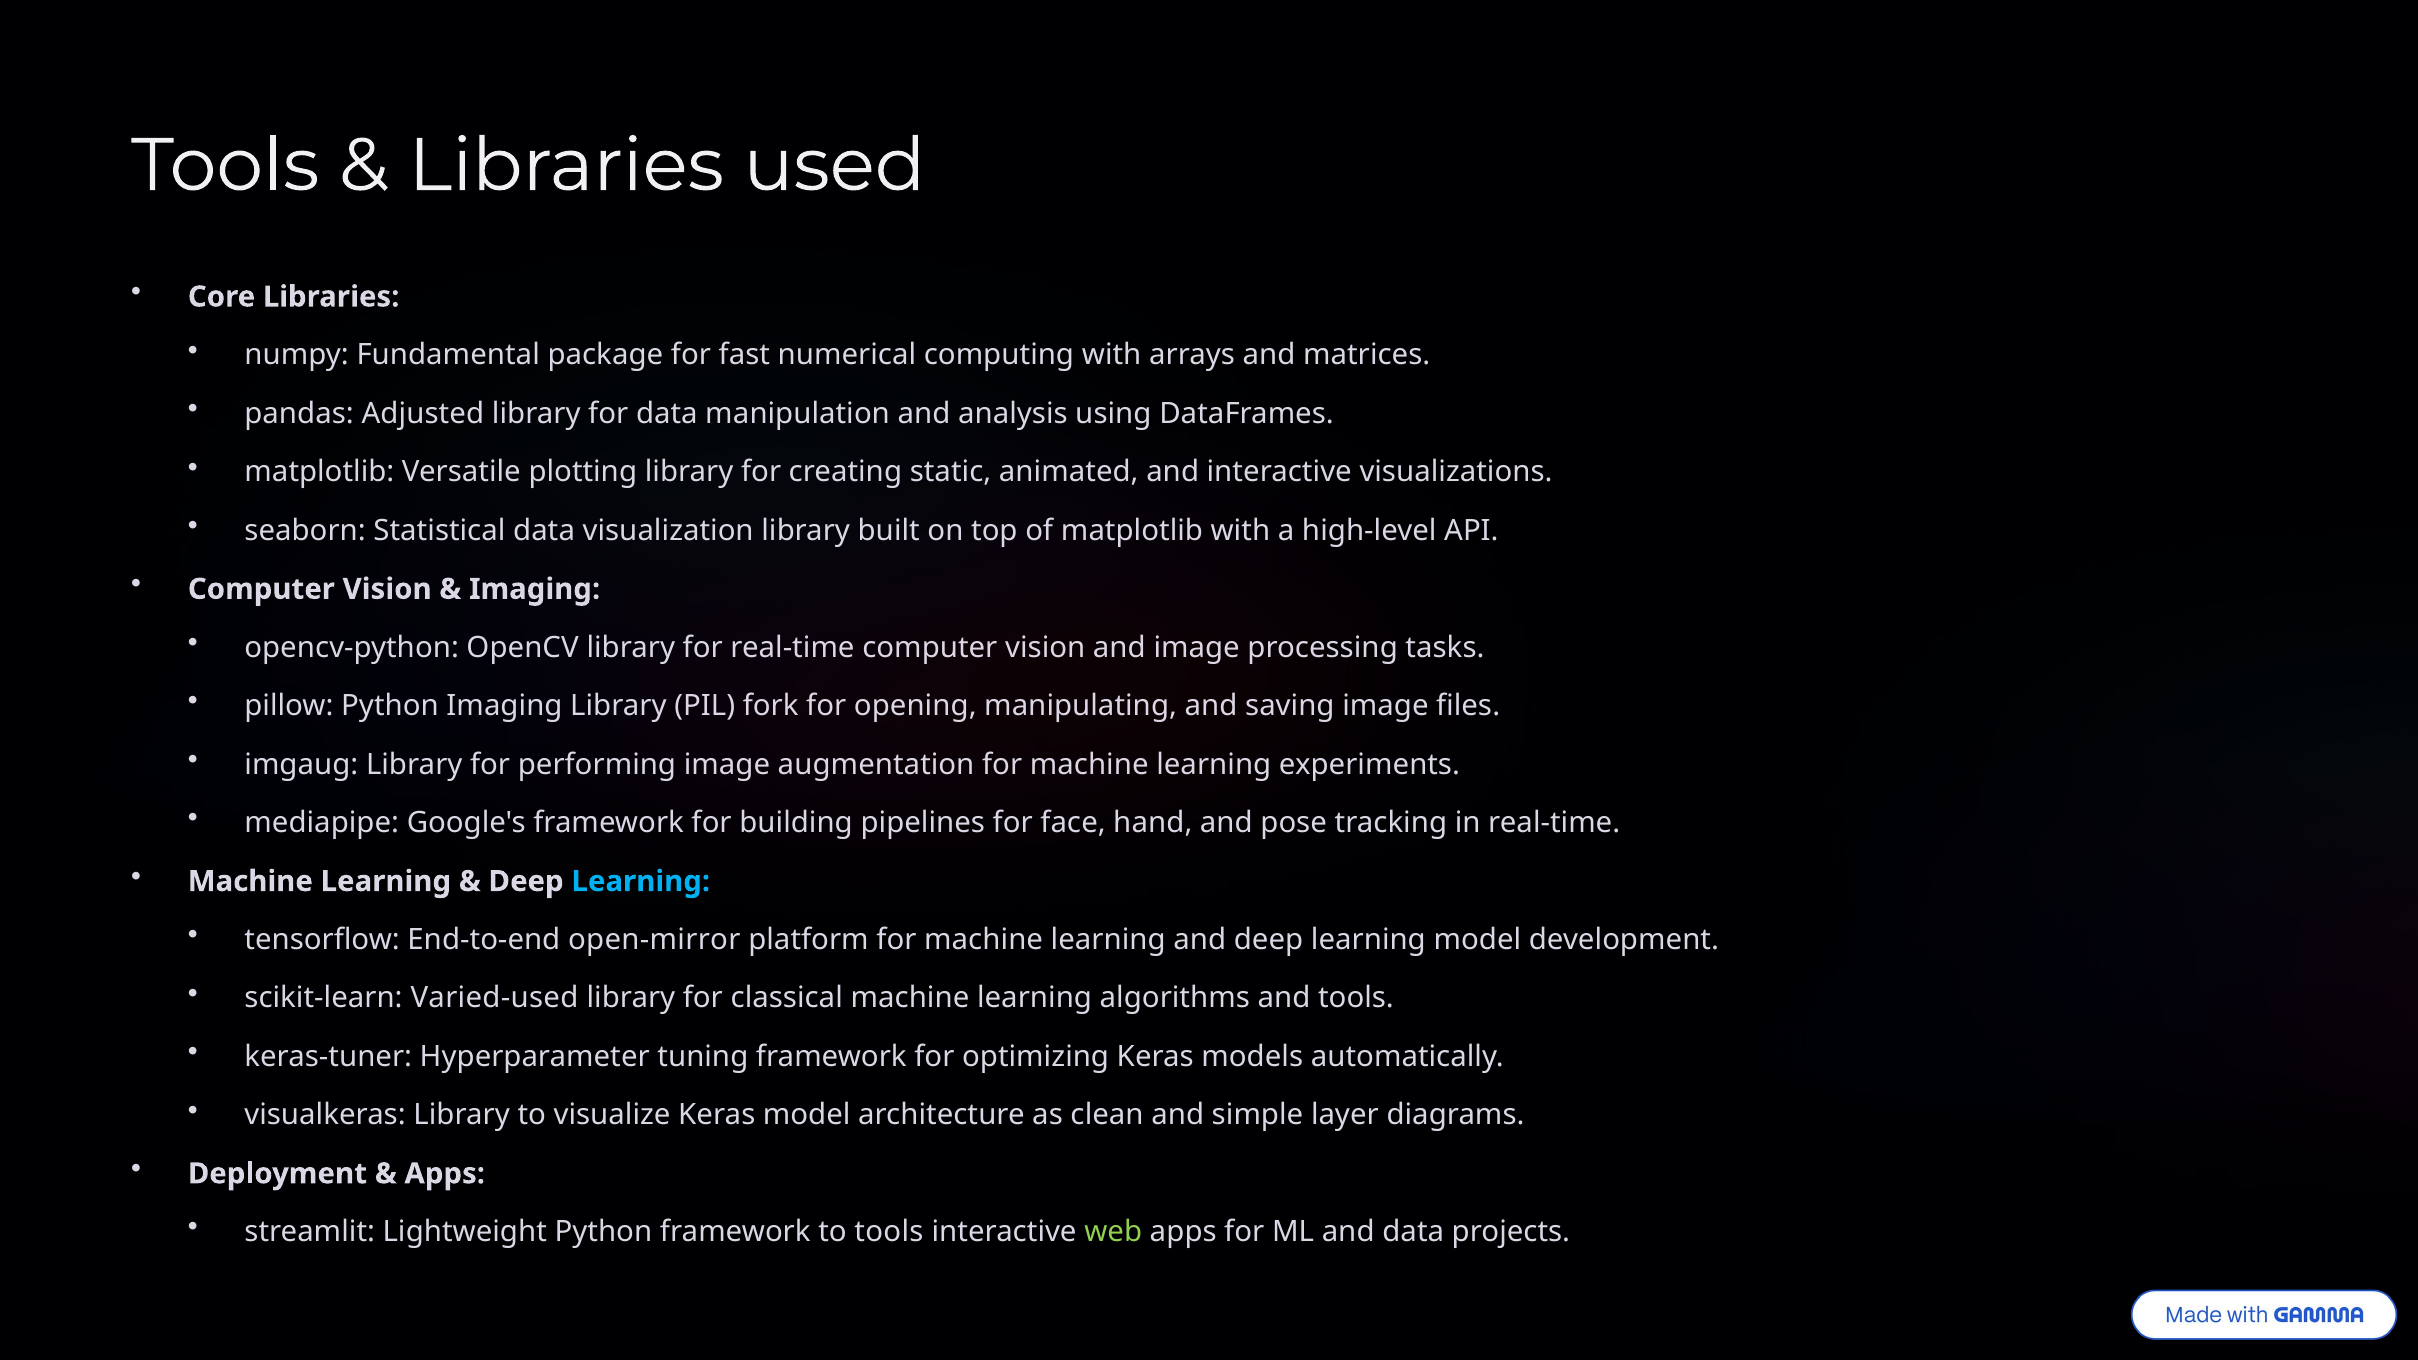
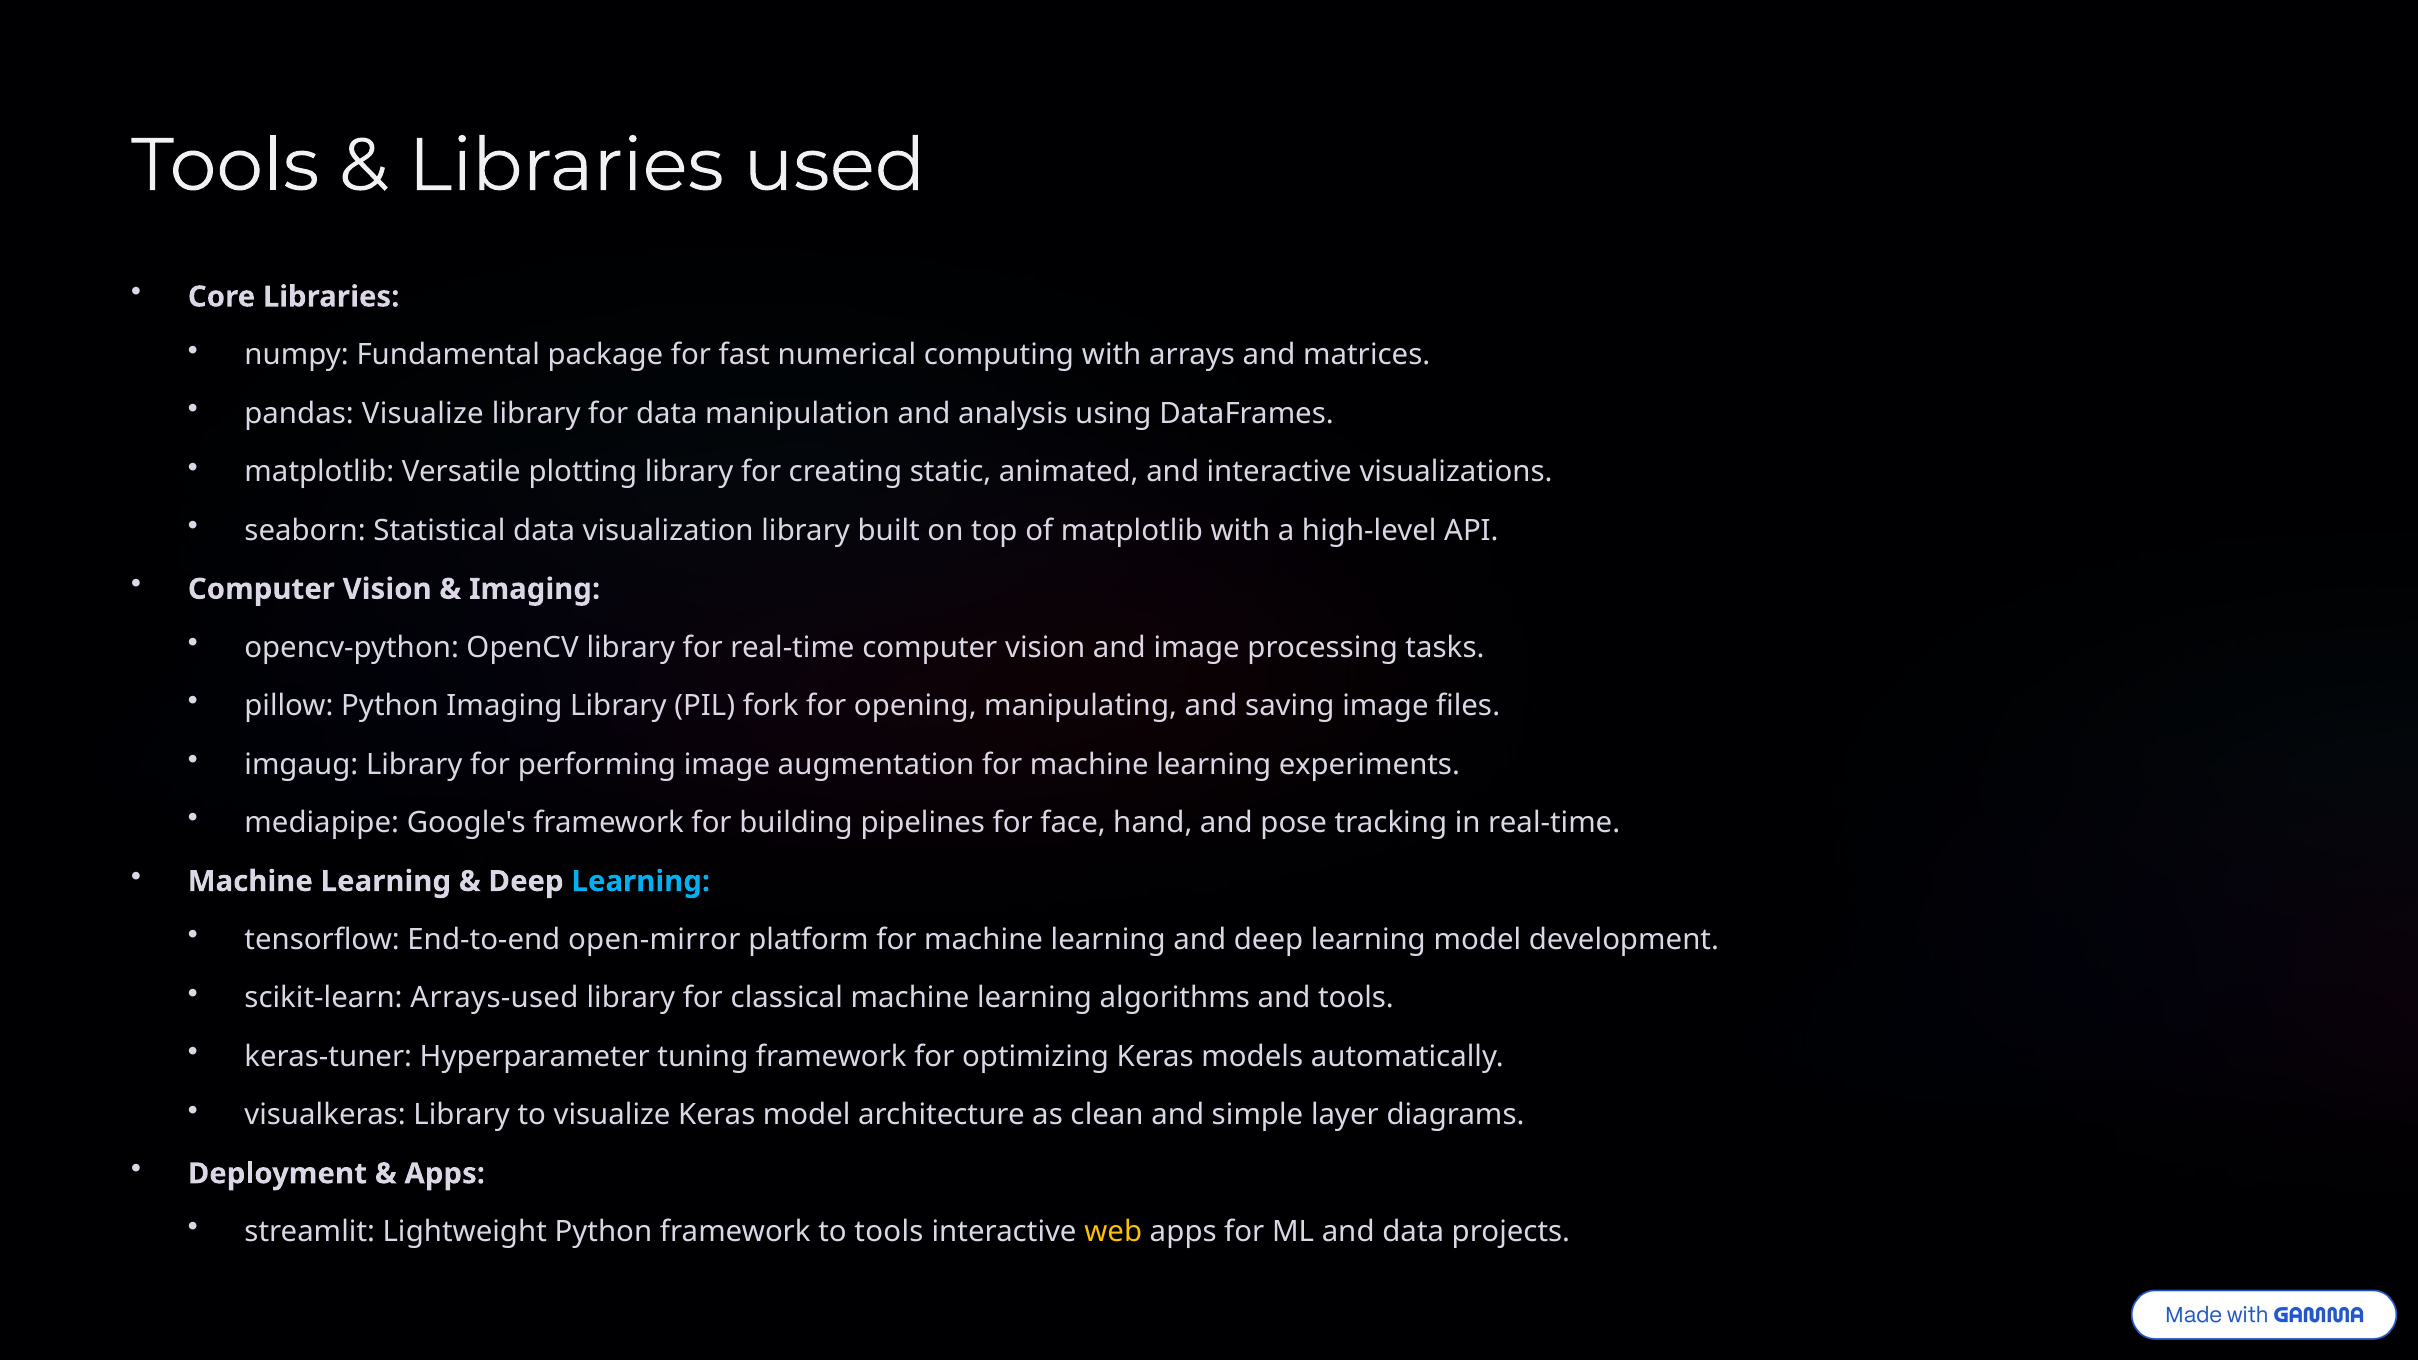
pandas Adjusted: Adjusted -> Visualize (423, 414)
Varied-used: Varied-used -> Arrays-used (494, 998)
web colour: light green -> yellow (1113, 1232)
